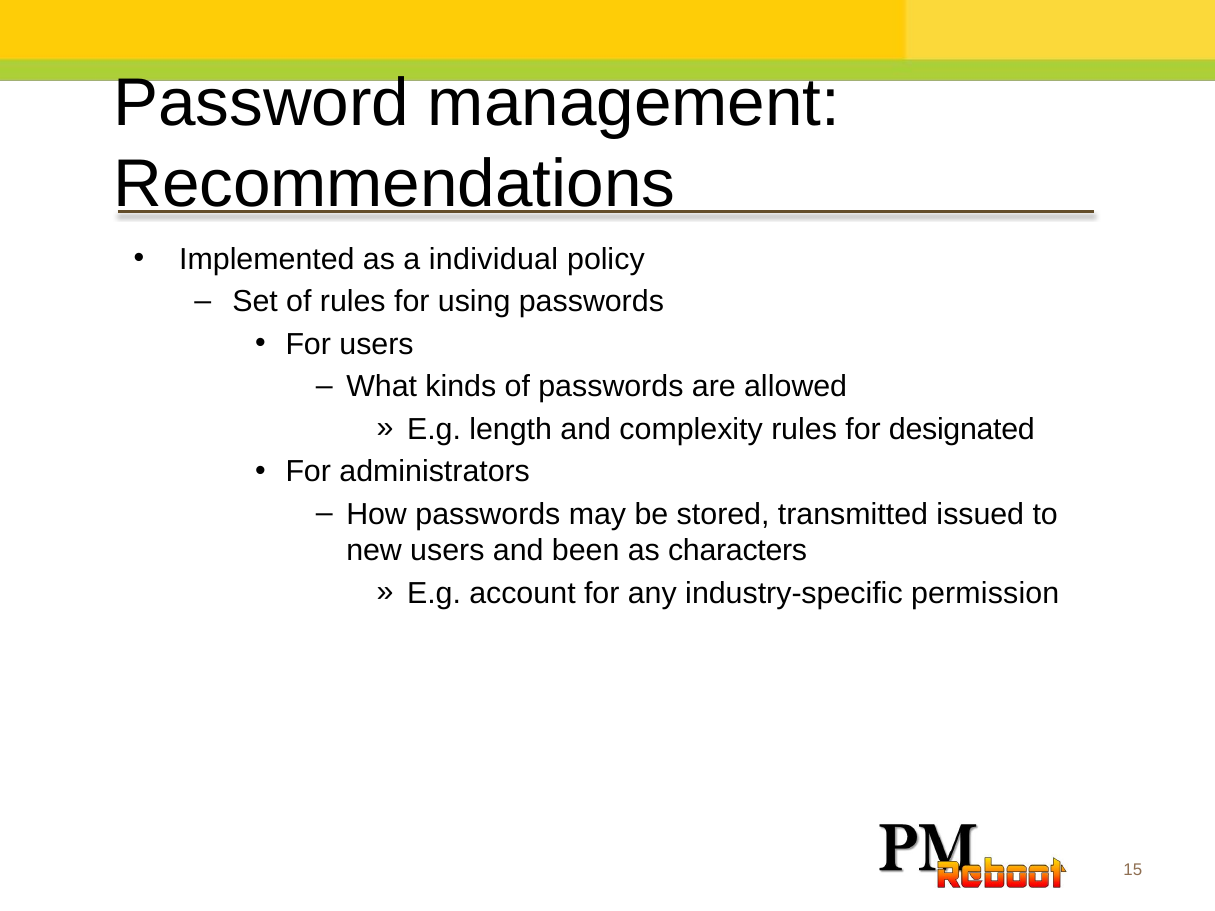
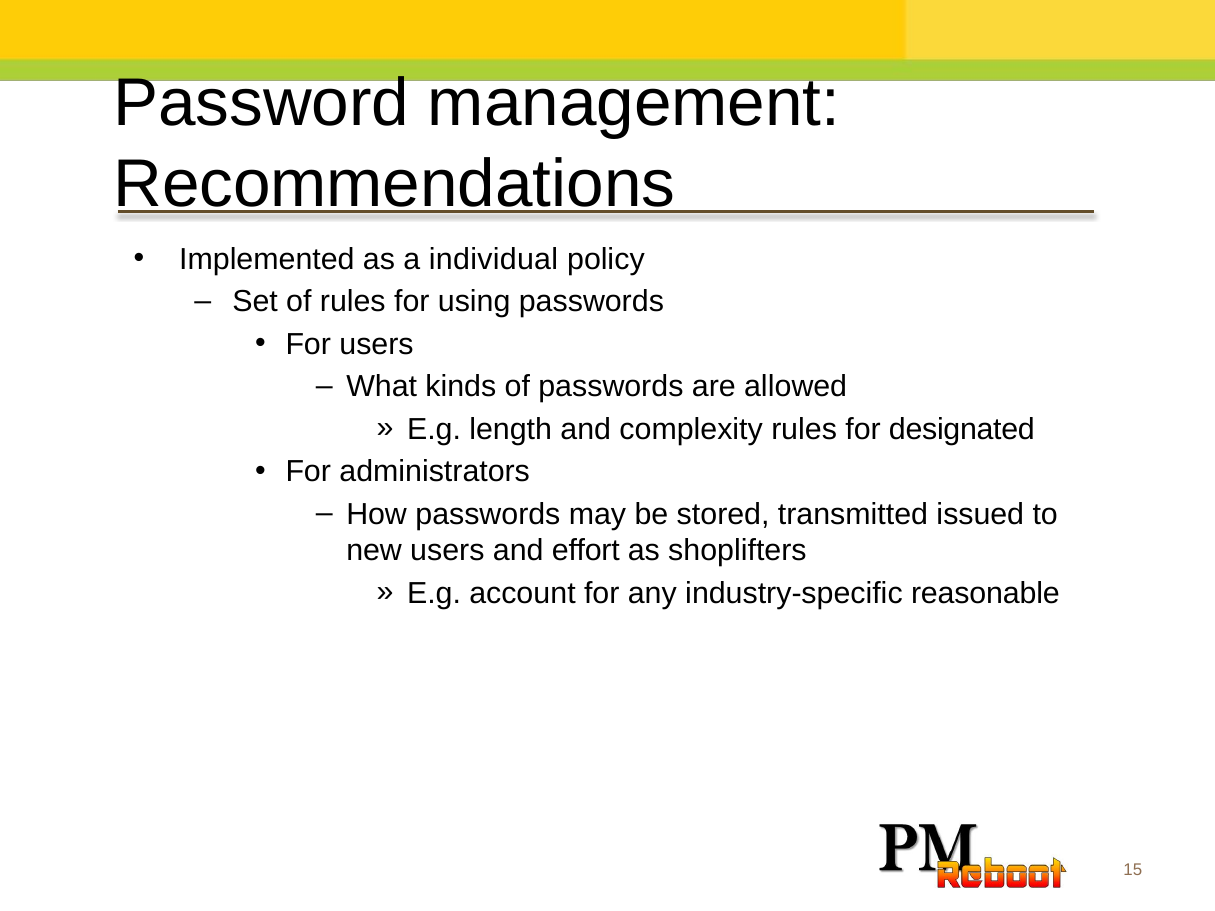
been: been -> effort (586, 551)
characters: characters -> shoplifters (737, 551)
permission: permission -> reasonable (985, 593)
